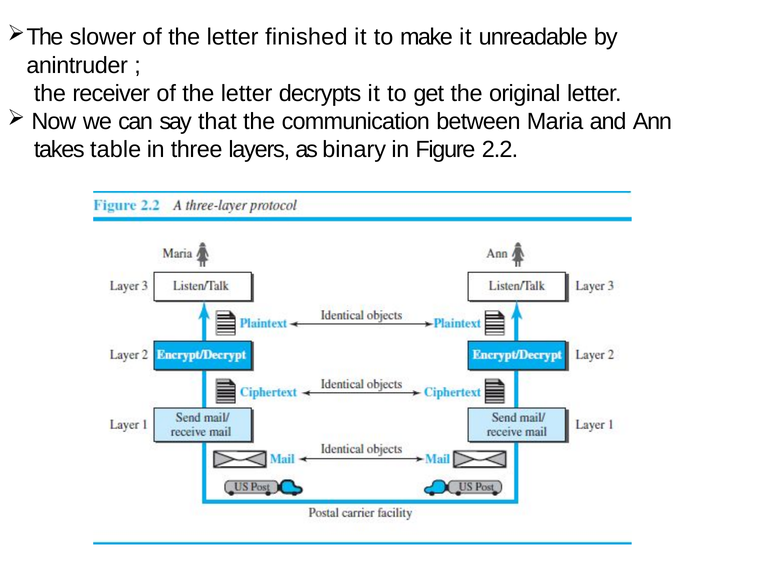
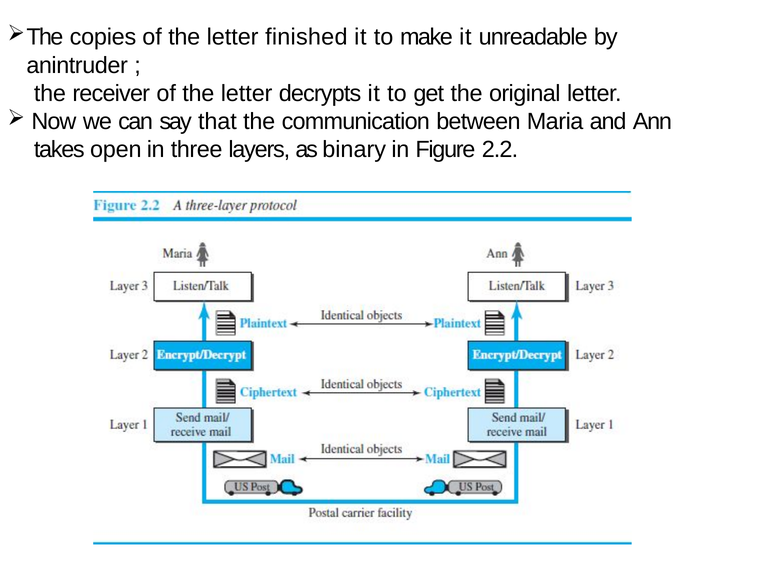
slower: slower -> copies (103, 37)
table: table -> open (116, 150)
